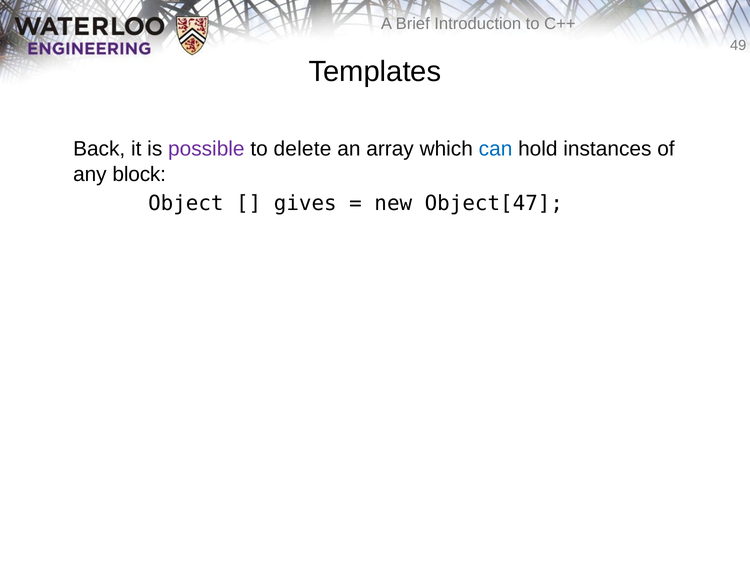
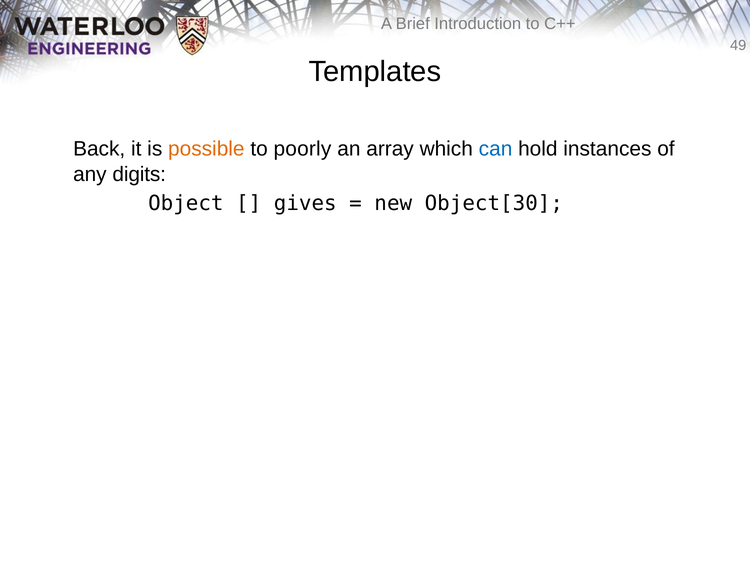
possible colour: purple -> orange (206, 149)
delete: delete -> poorly (302, 149)
block: block -> digits (139, 174)
Object[47: Object[47 -> Object[30 (494, 203)
